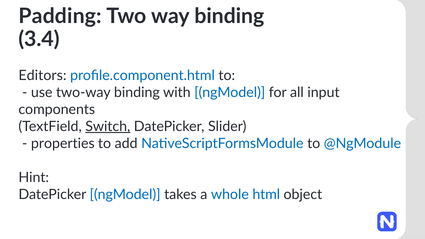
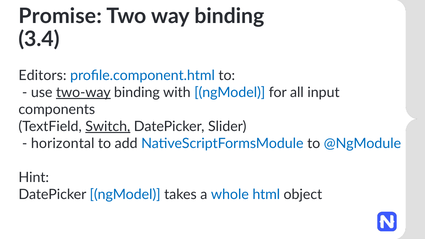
Padding: Padding -> Promise (60, 16)
two-way underline: none -> present (83, 92)
properties: properties -> horizontal (63, 143)
